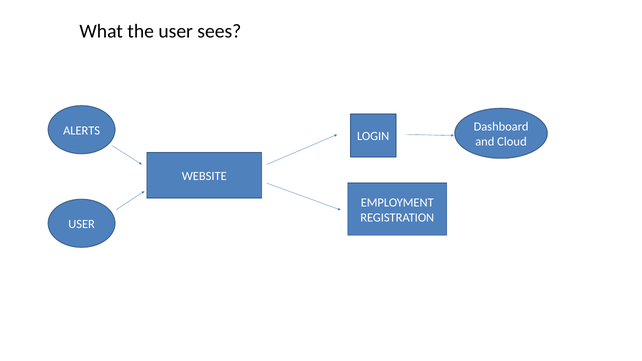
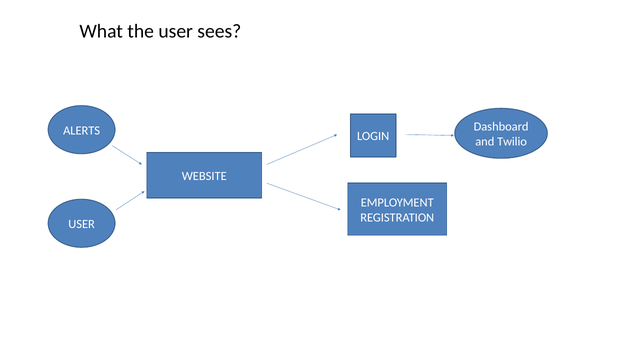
Cloud: Cloud -> Twilio (512, 142)
